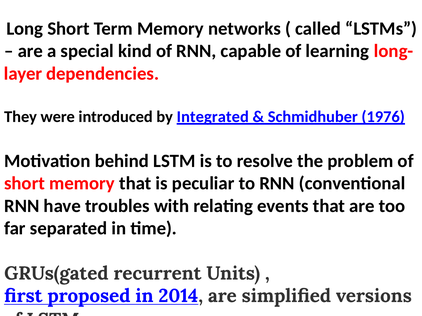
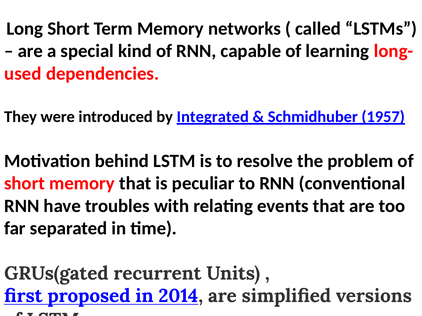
layer: layer -> used (23, 74)
1976: 1976 -> 1957 (383, 117)
